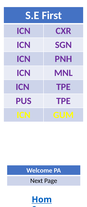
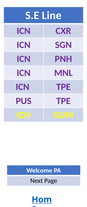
First: First -> Line (52, 15)
